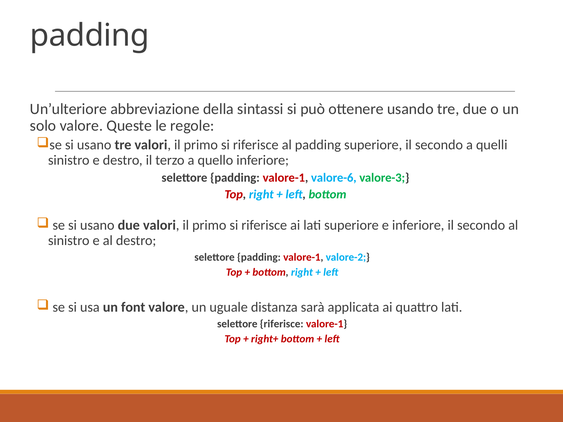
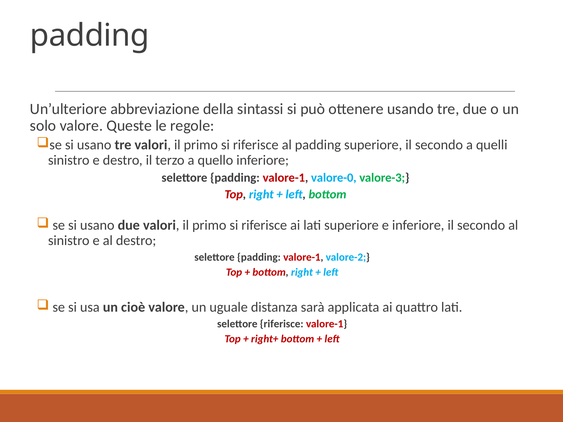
valore-6: valore-6 -> valore-0 (334, 178)
font: font -> cioè (133, 307)
